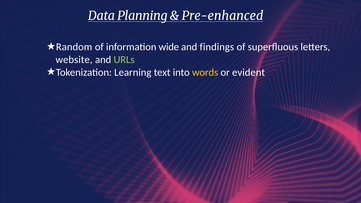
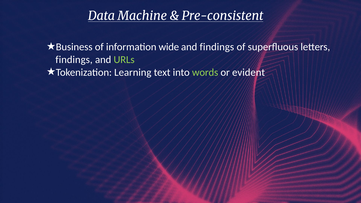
Planning: Planning -> Machine (142, 16)
Pre-enhanced: Pre-enhanced -> Pre-consistent (223, 16)
Random: Random -> Business (74, 47)
website: website -> findings (74, 60)
words colour: yellow -> light green (205, 72)
